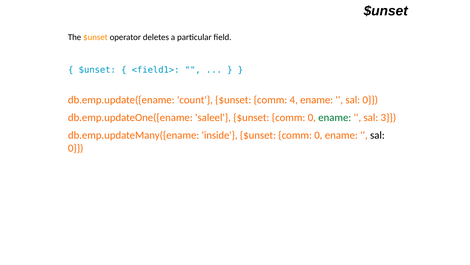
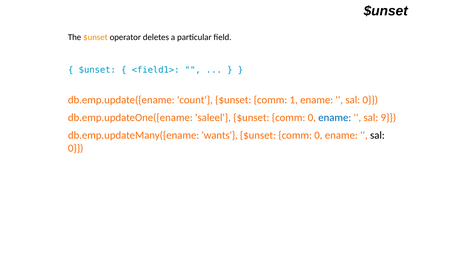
4: 4 -> 1 (294, 100)
ename colour: green -> blue (335, 117)
3: 3 -> 9 (388, 117)
inside: inside -> wants (220, 135)
